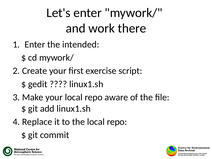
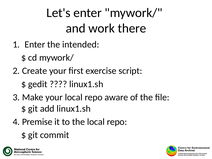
Replace: Replace -> Premise (37, 122)
